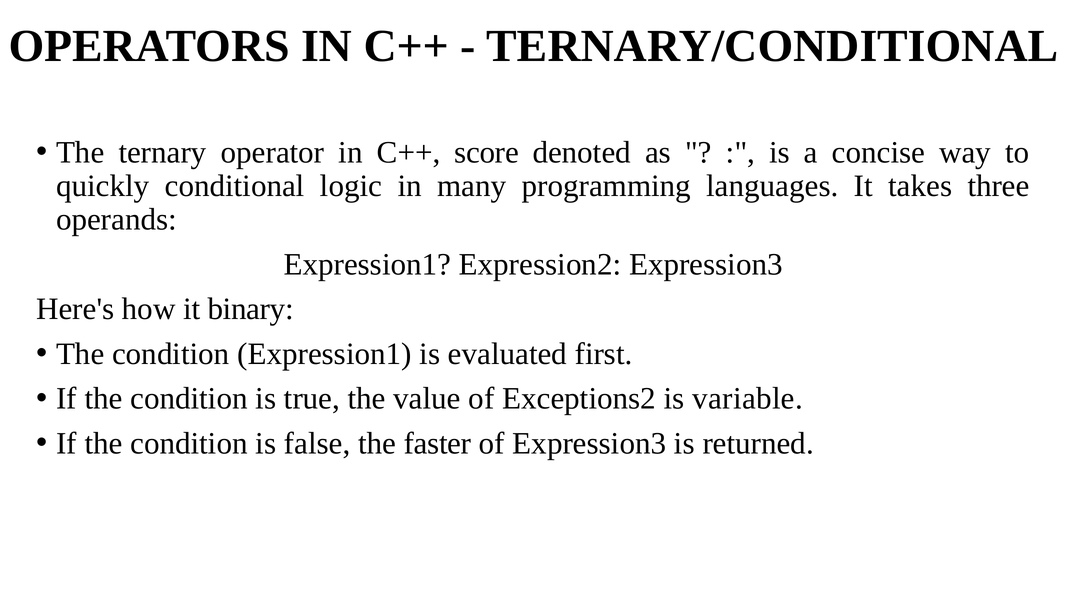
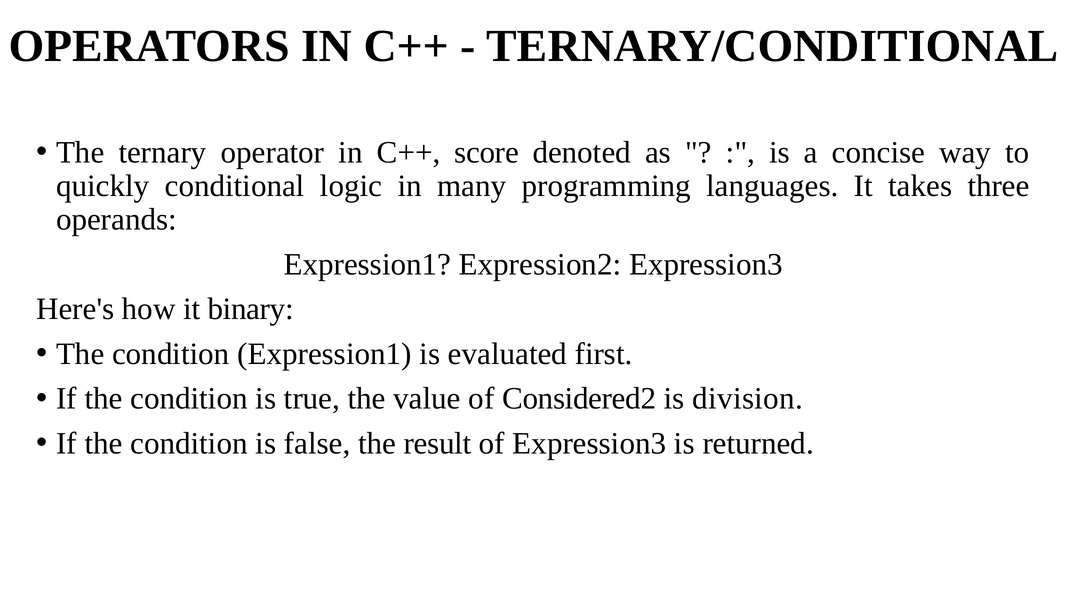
Exceptions2: Exceptions2 -> Considered2 (579, 399)
variable: variable -> division (748, 399)
faster: faster -> result (438, 443)
